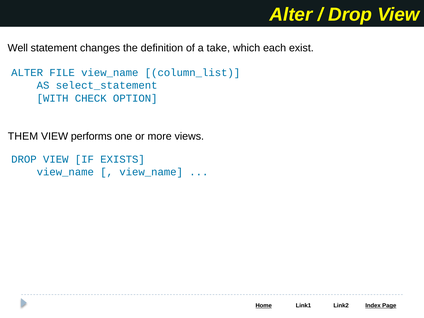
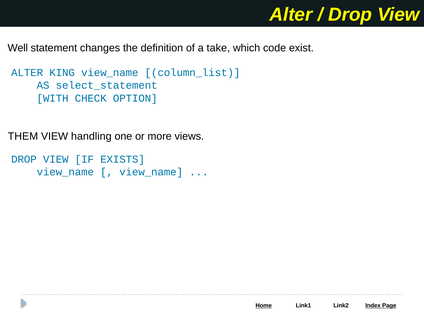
each: each -> code (275, 48)
FILE: FILE -> KING (62, 73)
performs: performs -> handling (91, 136)
